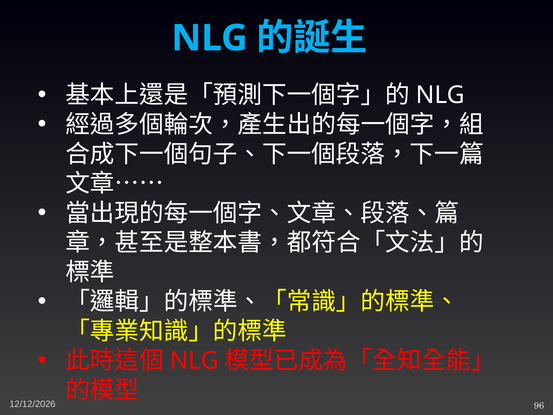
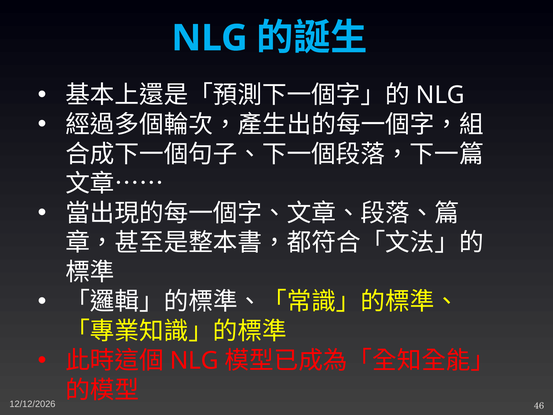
96: 96 -> 46 (539, 406)
